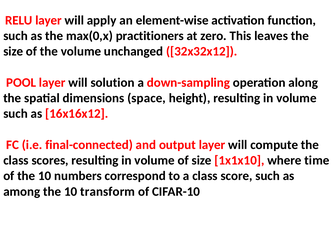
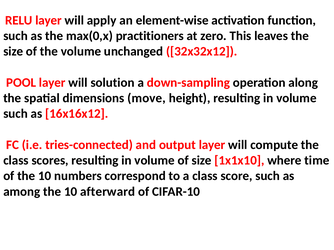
space: space -> move (147, 98)
final-connected: final-connected -> tries-connected (89, 145)
transform: transform -> afterward (108, 192)
